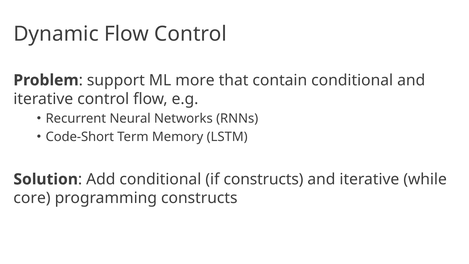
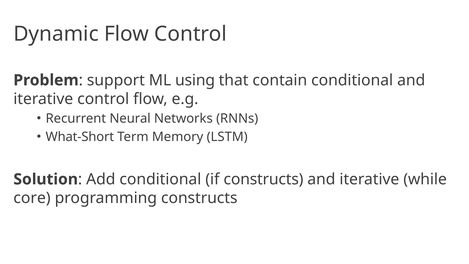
more: more -> using (195, 80)
Code-Short: Code-Short -> What-Short (80, 137)
